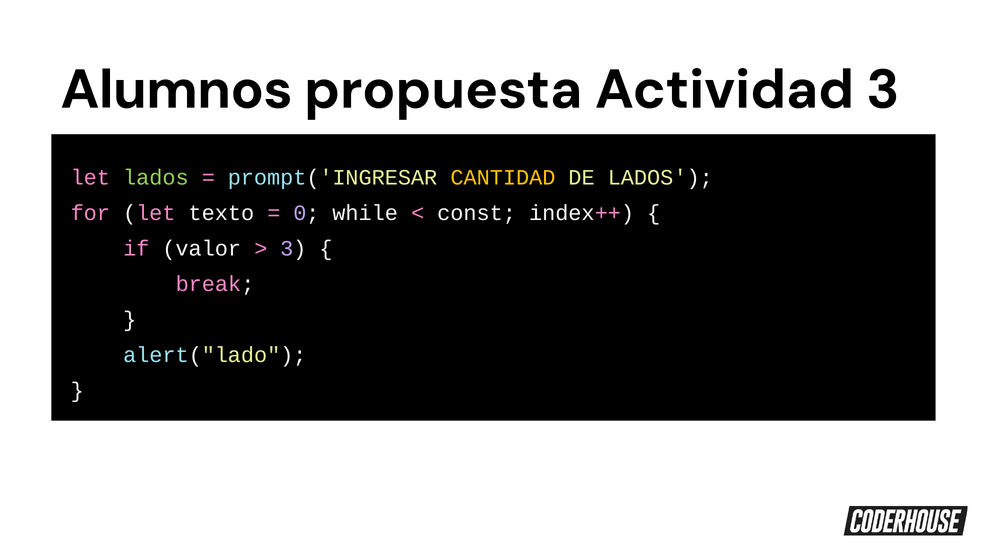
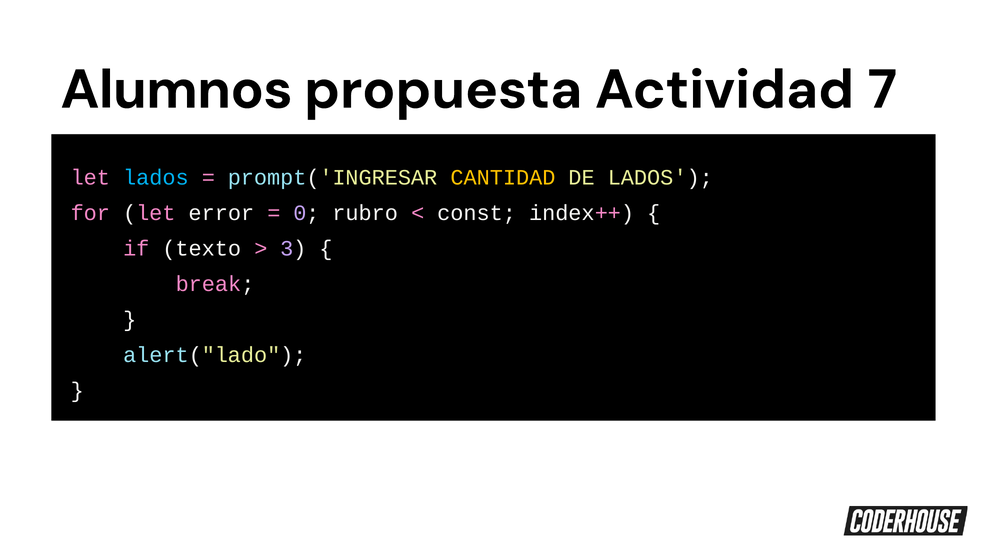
Actividad 3: 3 -> 7 (882, 90)
lados colour: light green -> light blue (156, 178)
texto: texto -> error (221, 213)
while: while -> rubro (365, 213)
valor: valor -> texto (202, 249)
